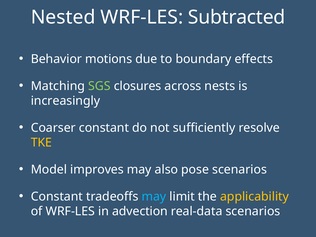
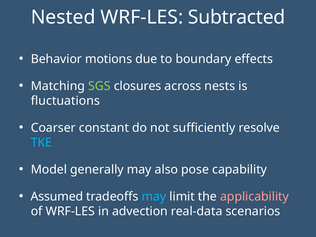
increasingly: increasingly -> fluctuations (65, 101)
TKE colour: yellow -> light blue (41, 142)
improves: improves -> generally (97, 170)
pose scenarios: scenarios -> capability (240, 170)
Constant: Constant -> Assumed (57, 197)
applicability colour: yellow -> pink (255, 197)
